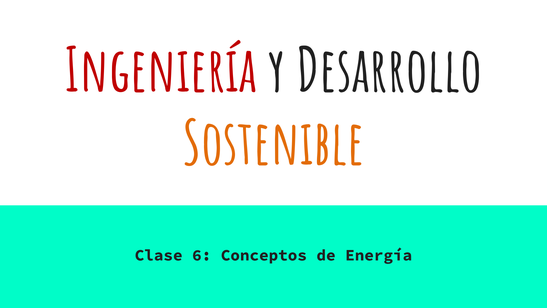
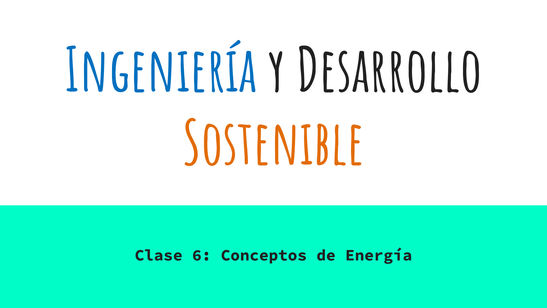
Ingeniería colour: red -> blue (161, 72)
